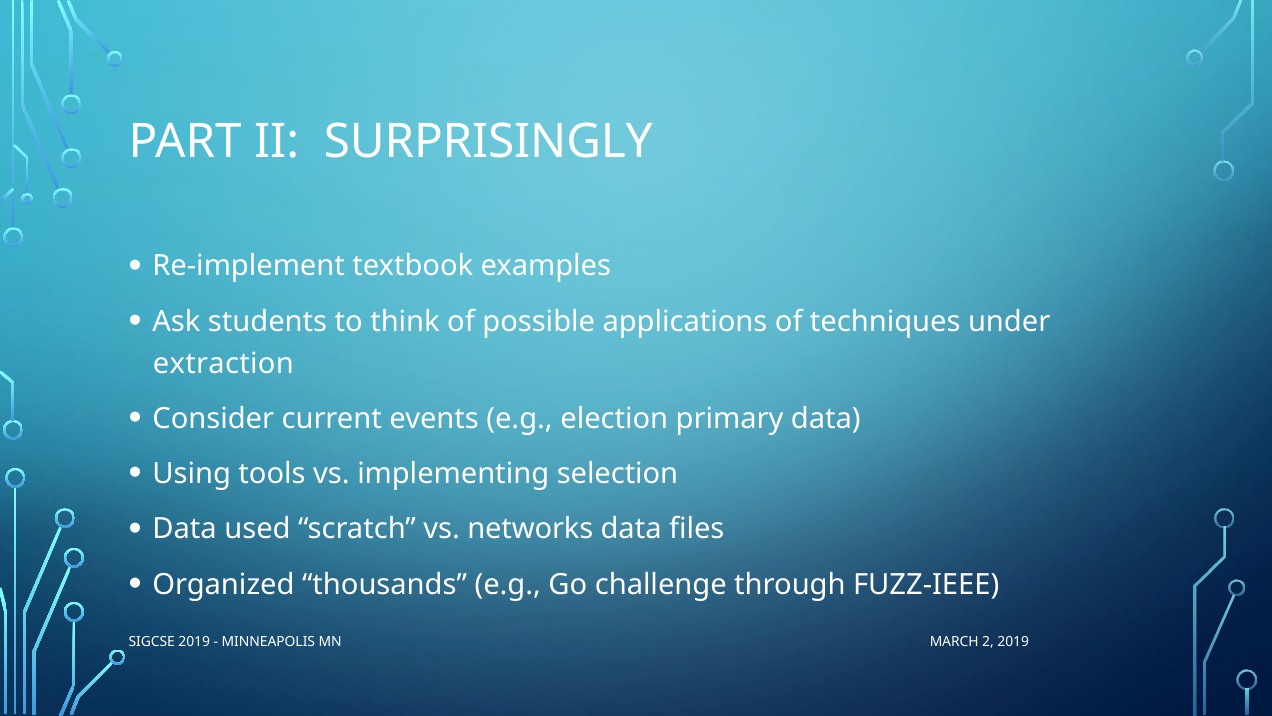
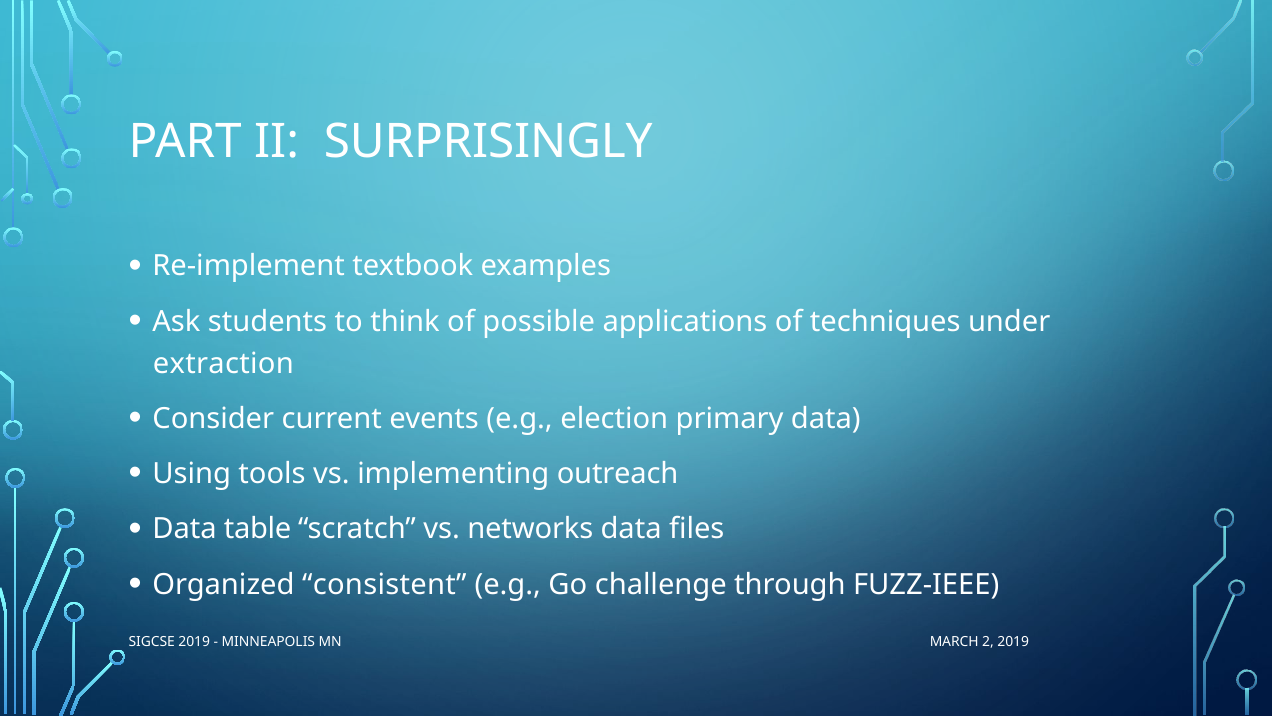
selection: selection -> outreach (618, 474)
used: used -> table (258, 529)
thousands: thousands -> consistent (384, 584)
